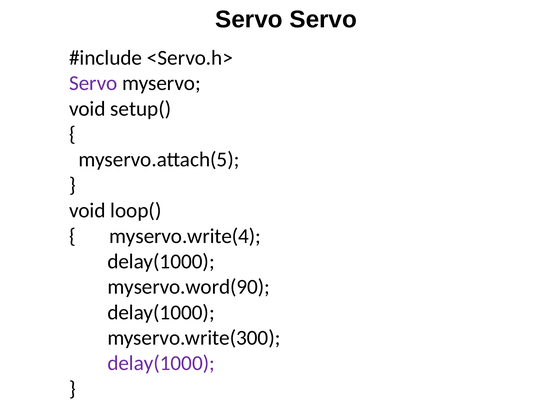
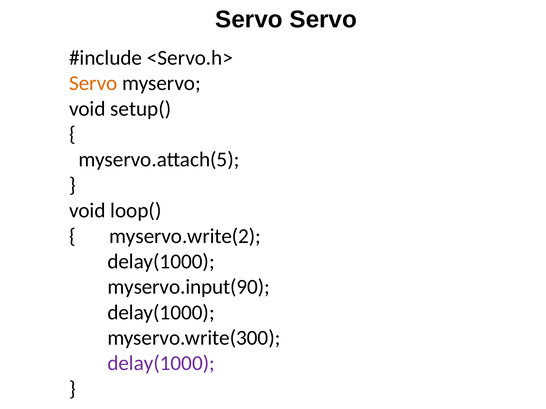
Servo colour: purple -> orange (93, 83)
myservo.write(4: myservo.write(4 -> myservo.write(2 (185, 236)
myservo.word(90: myservo.word(90 -> myservo.input(90 (189, 287)
